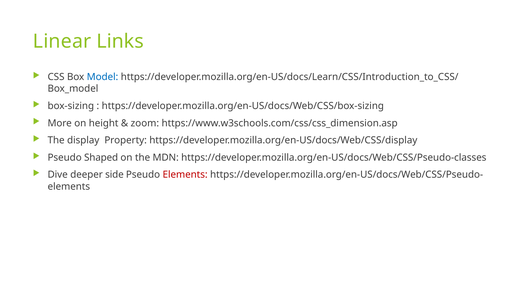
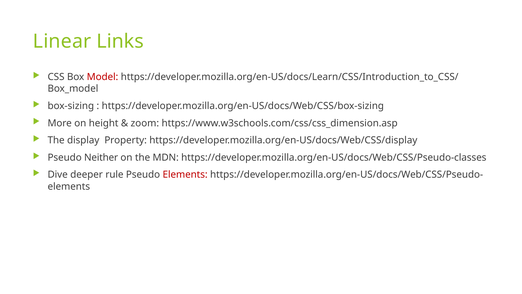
Model colour: blue -> red (103, 77)
Shaped: Shaped -> Neither (101, 157)
side: side -> rule (114, 175)
